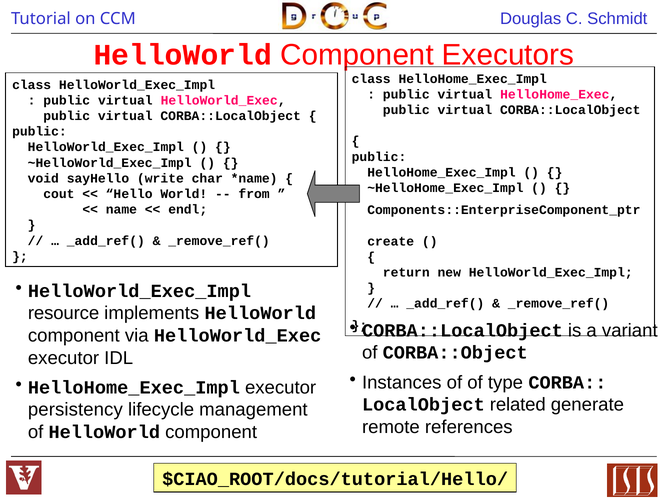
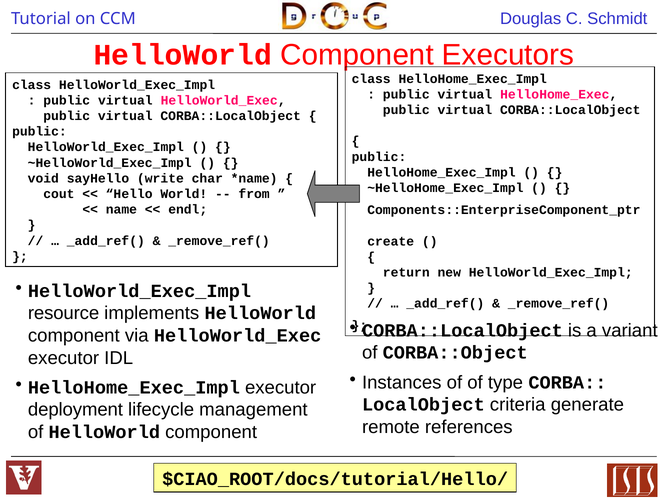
related: related -> criteria (518, 405)
persistency: persistency -> deployment (75, 410)
